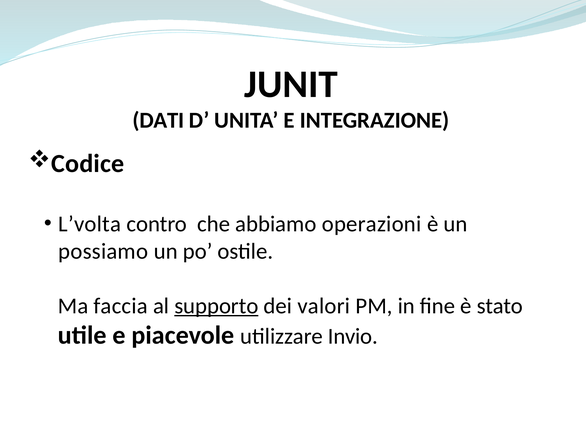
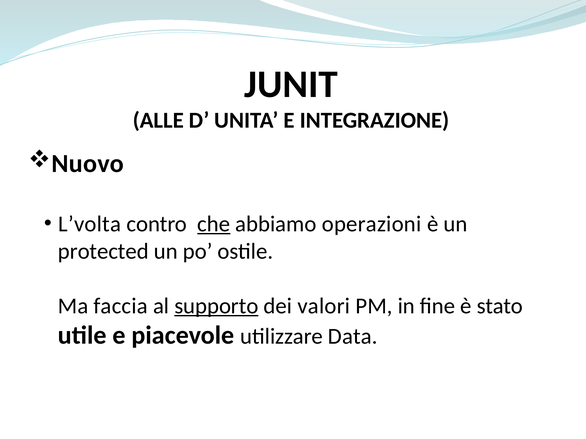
DATI: DATI -> ALLE (158, 120)
Codice: Codice -> Nuovo (88, 164)
che underline: none -> present (214, 224)
possiamo: possiamo -> protected (103, 251)
Invio: Invio -> Data (353, 337)
